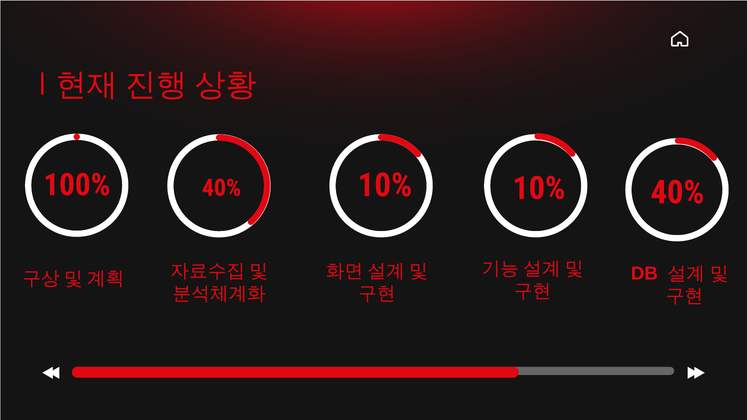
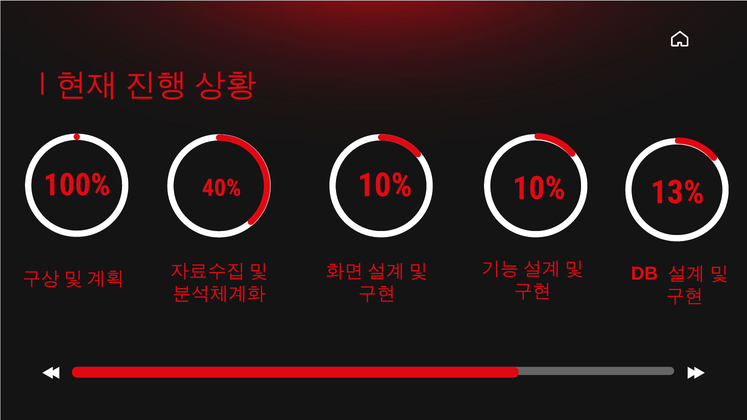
40%: 40% -> 13% (677, 193)
